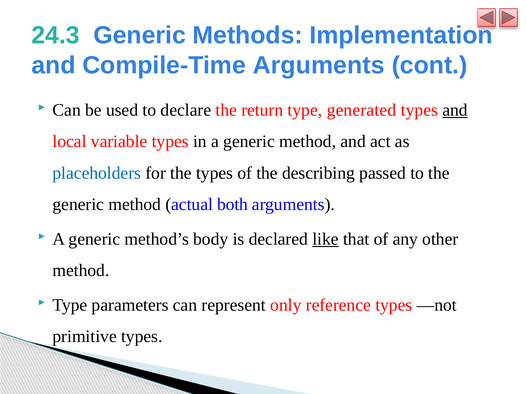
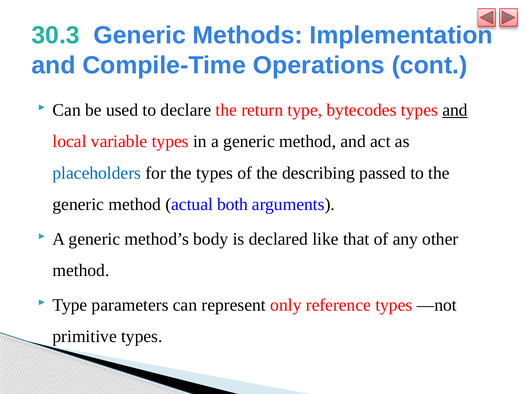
24.3: 24.3 -> 30.3 (56, 36)
Compile-Time Arguments: Arguments -> Operations (319, 65)
generated: generated -> bytecodes (362, 110)
like underline: present -> none (326, 239)
